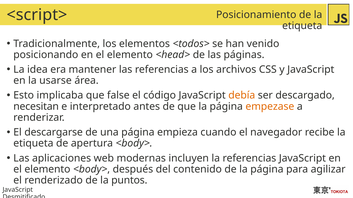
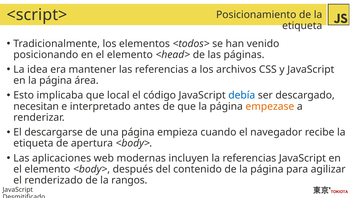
en la usarse: usarse -> página (56, 81)
false: false -> local (118, 96)
debía colour: orange -> blue (242, 96)
puntos: puntos -> rangos (129, 181)
